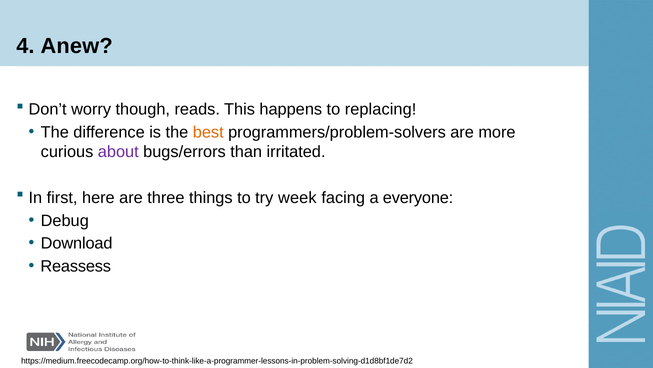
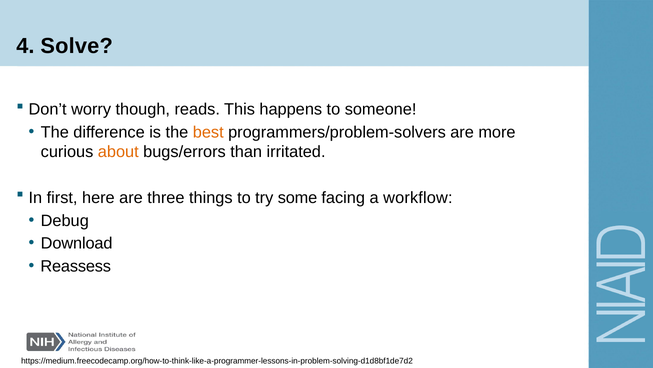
Anew: Anew -> Solve (77, 46)
replacing: replacing -> someone (381, 109)
about colour: purple -> orange (118, 152)
week: week -> some (298, 197)
everyone: everyone -> workflow (418, 197)
